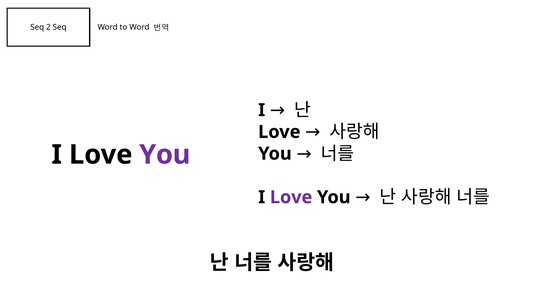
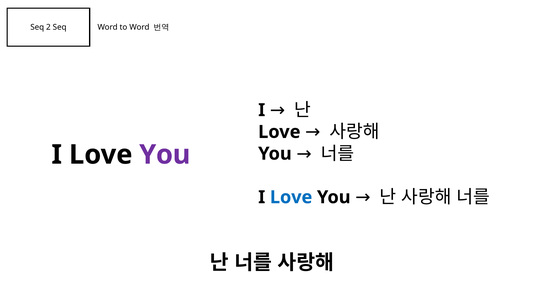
Love colour: purple -> blue (291, 197)
